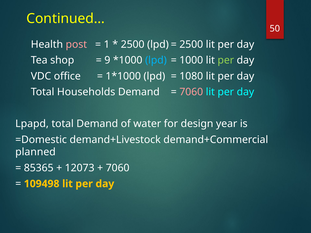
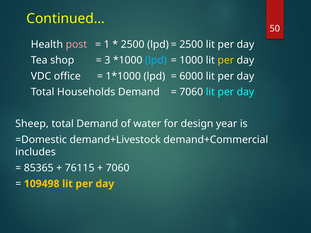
9: 9 -> 3 (107, 60)
per colour: light green -> yellow (226, 60)
1080: 1080 -> 6000 (191, 76)
7060 colour: pink -> white (191, 92)
Lpapd: Lpapd -> Sheep (32, 124)
planned: planned -> includes (36, 152)
12073: 12073 -> 76115 (80, 168)
